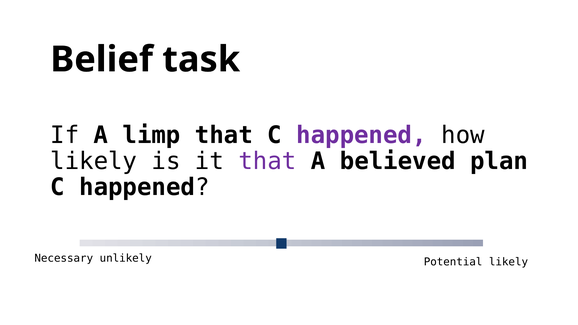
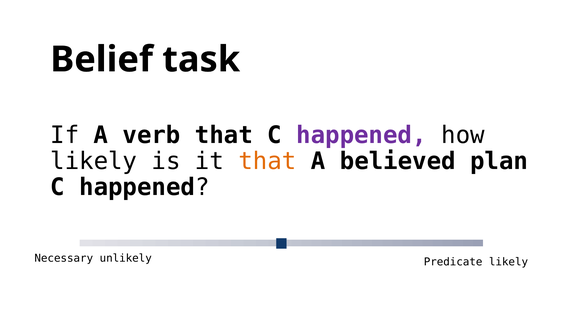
limp: limp -> verb (152, 135)
that colour: purple -> orange (267, 161)
Potential: Potential -> Predicate (453, 262)
